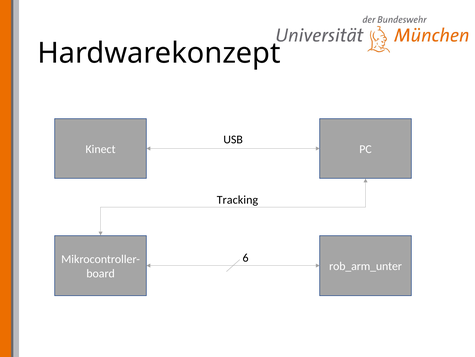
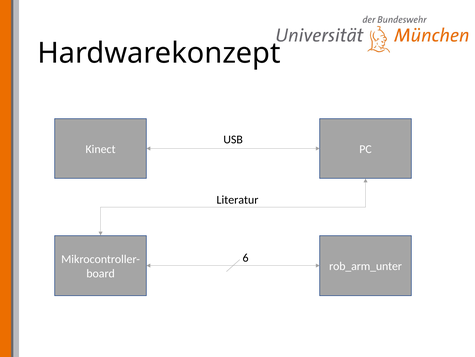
Tracking: Tracking -> Literatur (237, 200)
